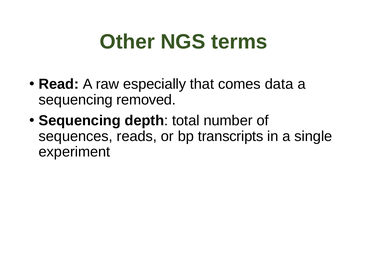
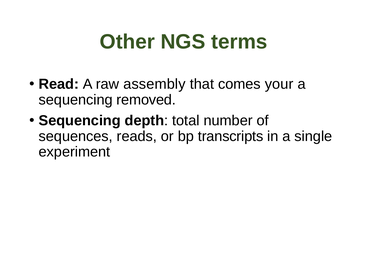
especially: especially -> assembly (154, 84)
data: data -> your (279, 84)
